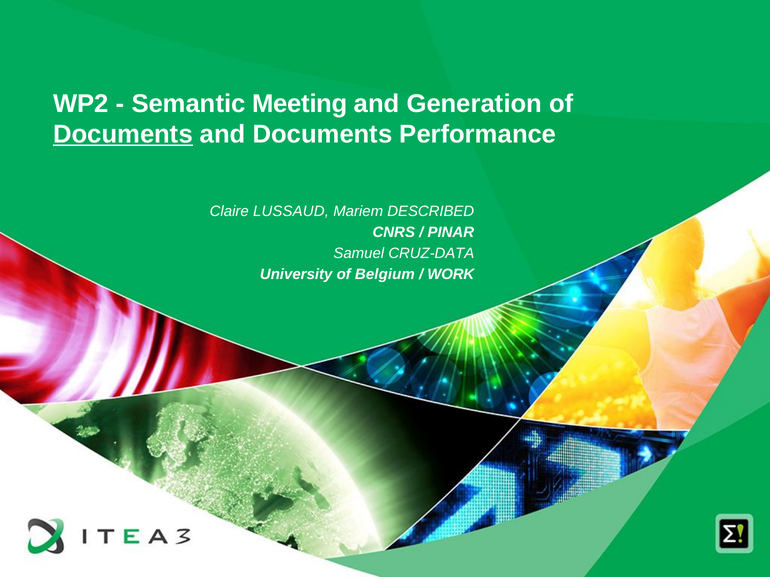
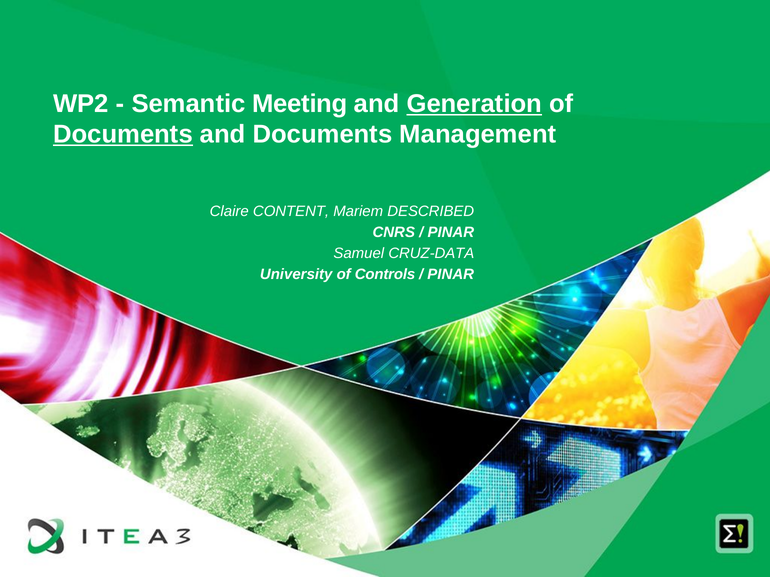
Generation underline: none -> present (474, 104)
Performance: Performance -> Management (478, 134)
LUSSAUD: LUSSAUD -> CONTENT (291, 212)
Belgium: Belgium -> Controls (385, 275)
WORK: WORK -> PINAR (451, 275)
